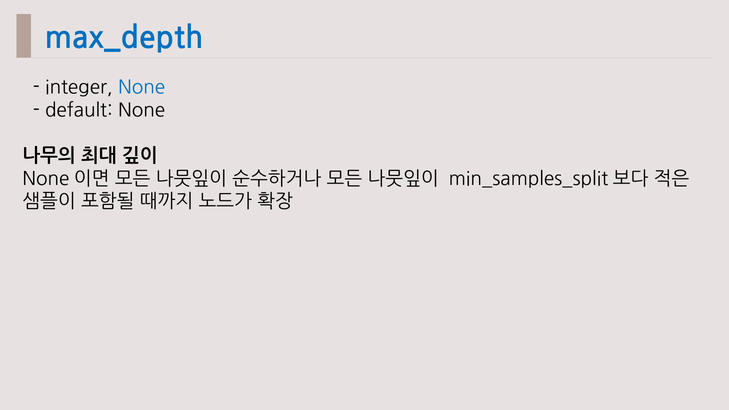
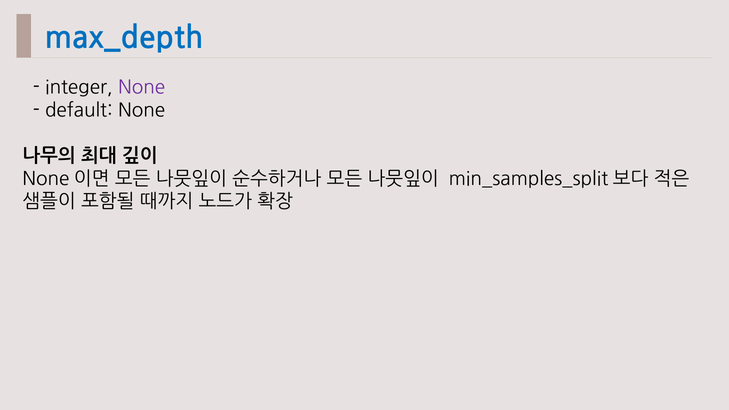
None colour: blue -> purple (142, 88)
